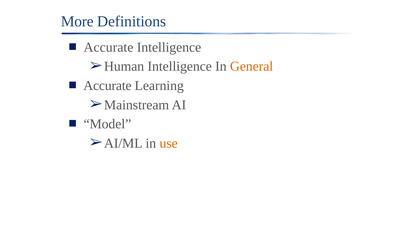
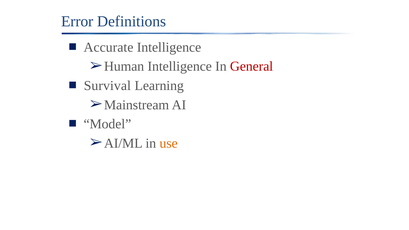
More: More -> Error (77, 21)
General colour: orange -> red (252, 66)
Accurate: Accurate -> Survival (107, 86)
